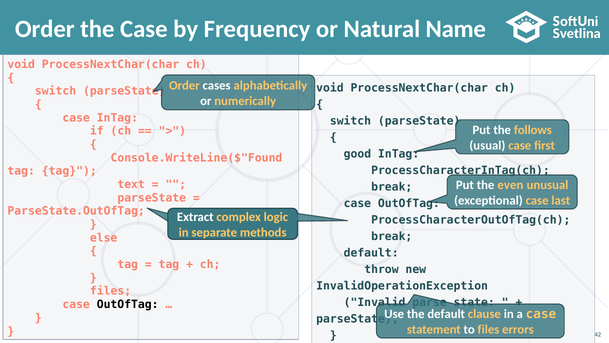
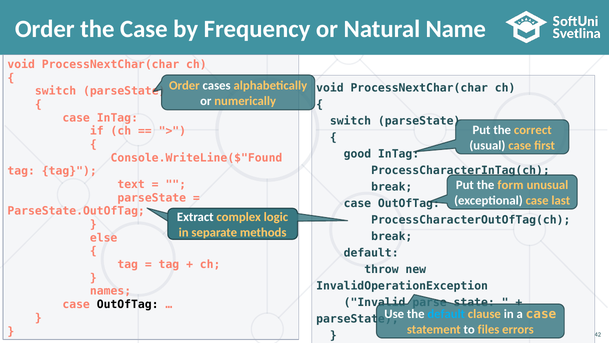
follows: follows -> correct (533, 130)
even: even -> form (510, 185)
files: files -> names (111, 291)
default colour: white -> light blue (446, 314)
